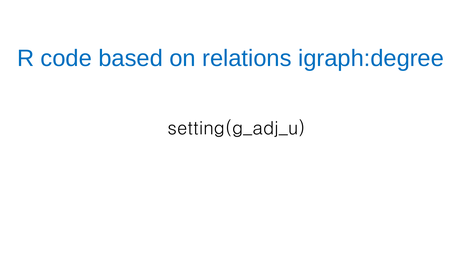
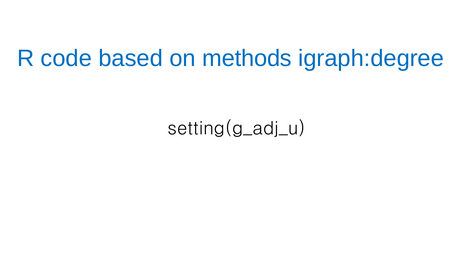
relations: relations -> methods (247, 59)
